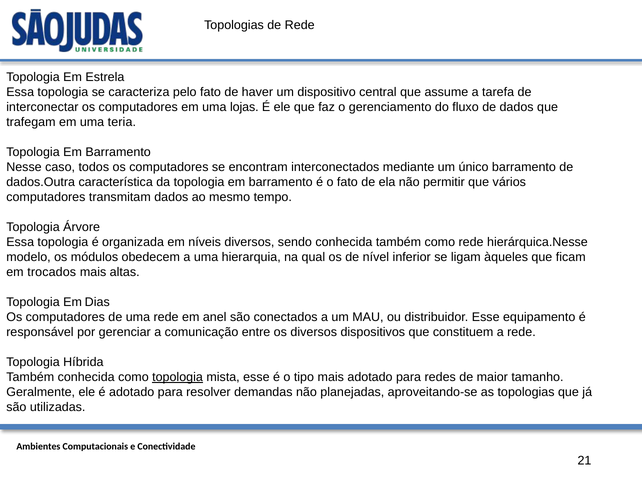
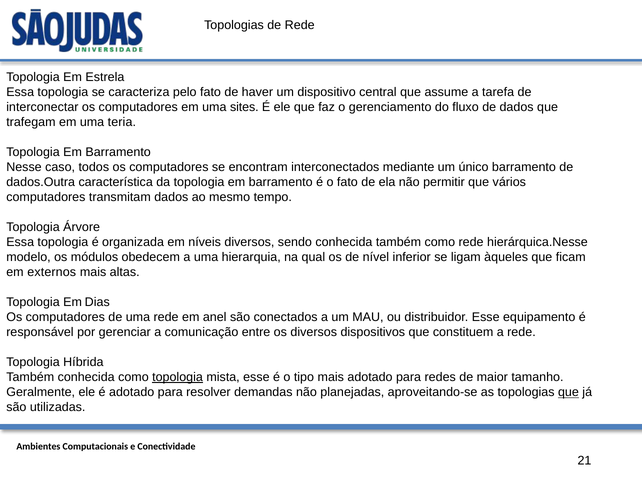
lojas: lojas -> sites (244, 107)
trocados: trocados -> externos (52, 272)
que underline: none -> present (568, 392)
